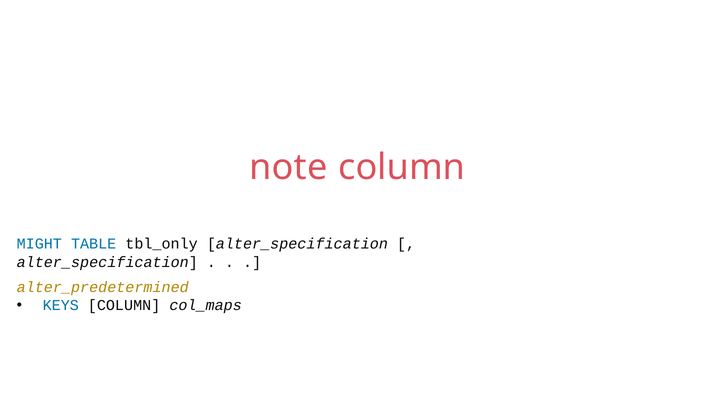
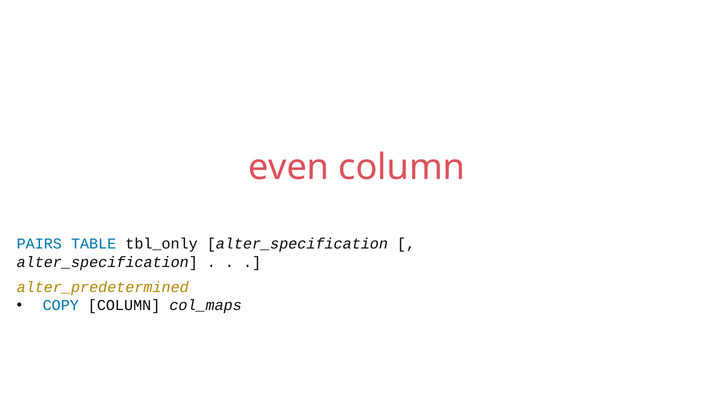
note: note -> even (289, 167)
MIGHT: MIGHT -> PAIRS (39, 244)
KEYS: KEYS -> COPY (61, 305)
